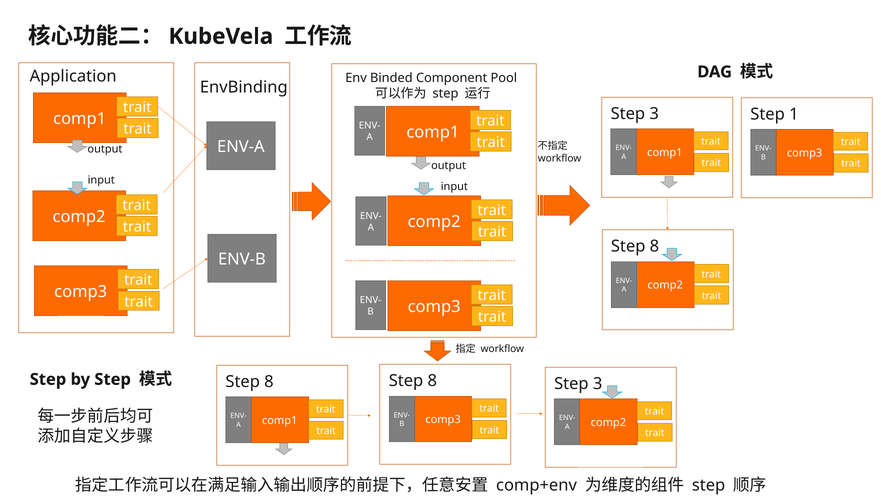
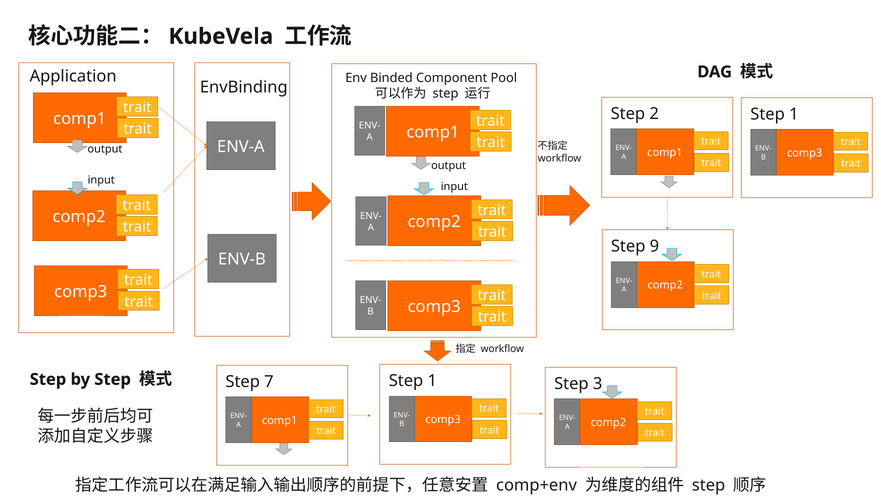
3: 3 -> 2 (654, 114)
8: 8 -> 9 (654, 246)
8: 8 -> 1 (432, 381)
8: 8 -> 7 (269, 381)
